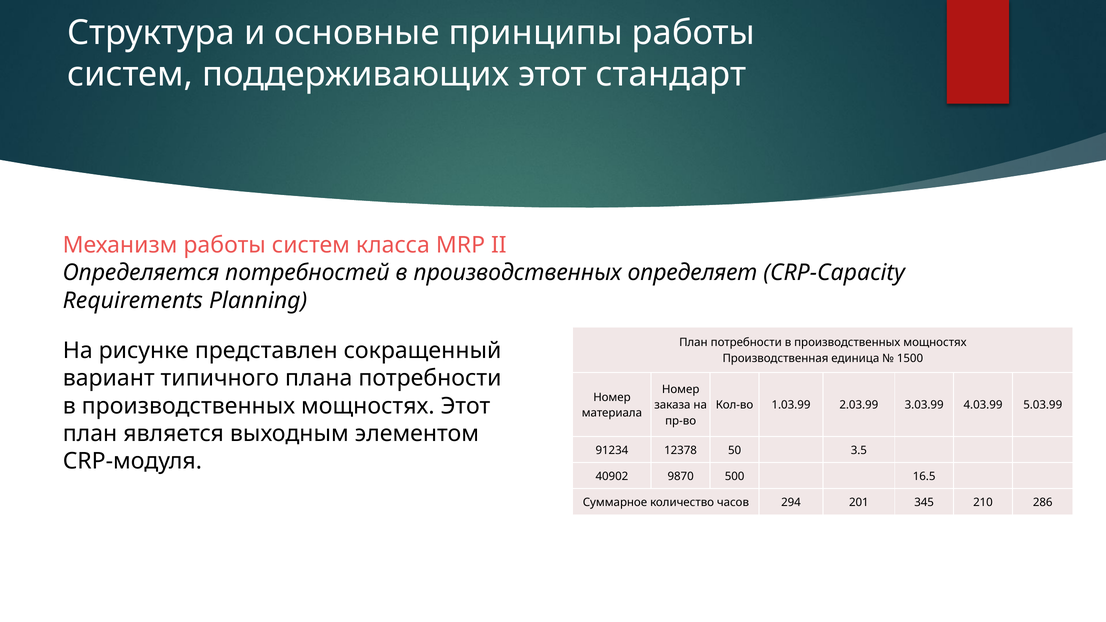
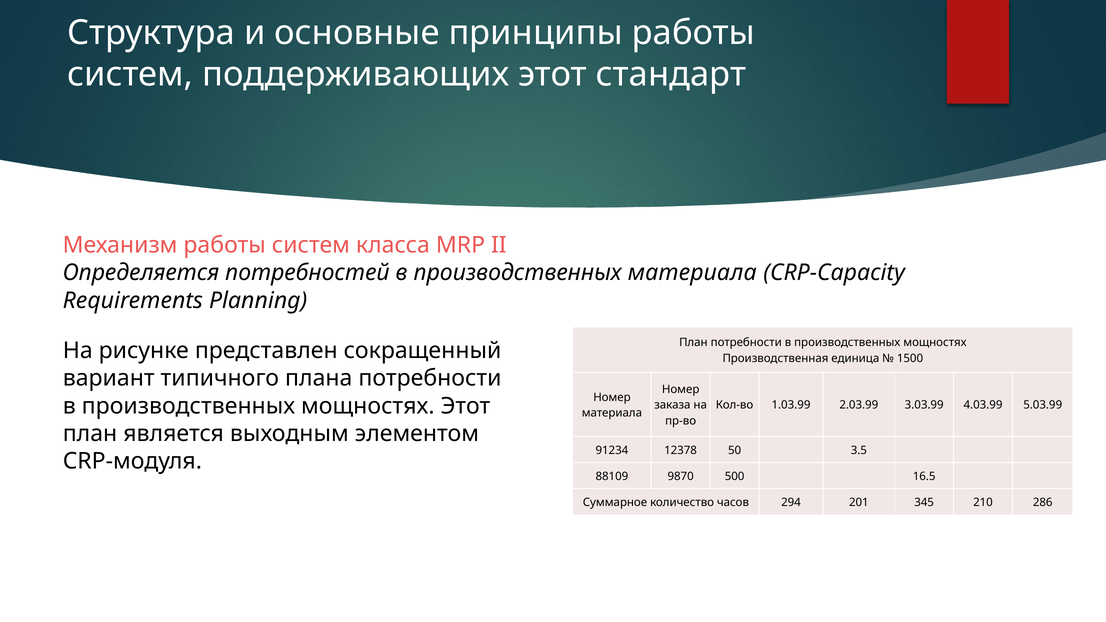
производственных определяет: определяет -> материала (692, 273)
40902: 40902 -> 88109 (612, 476)
